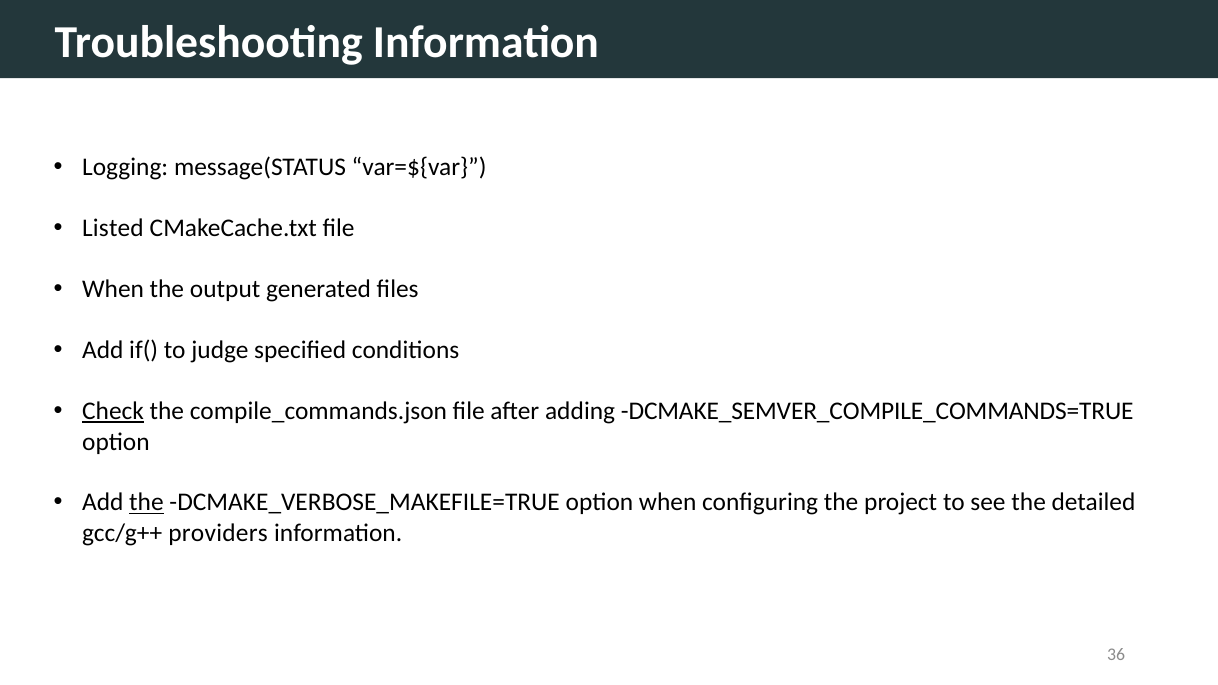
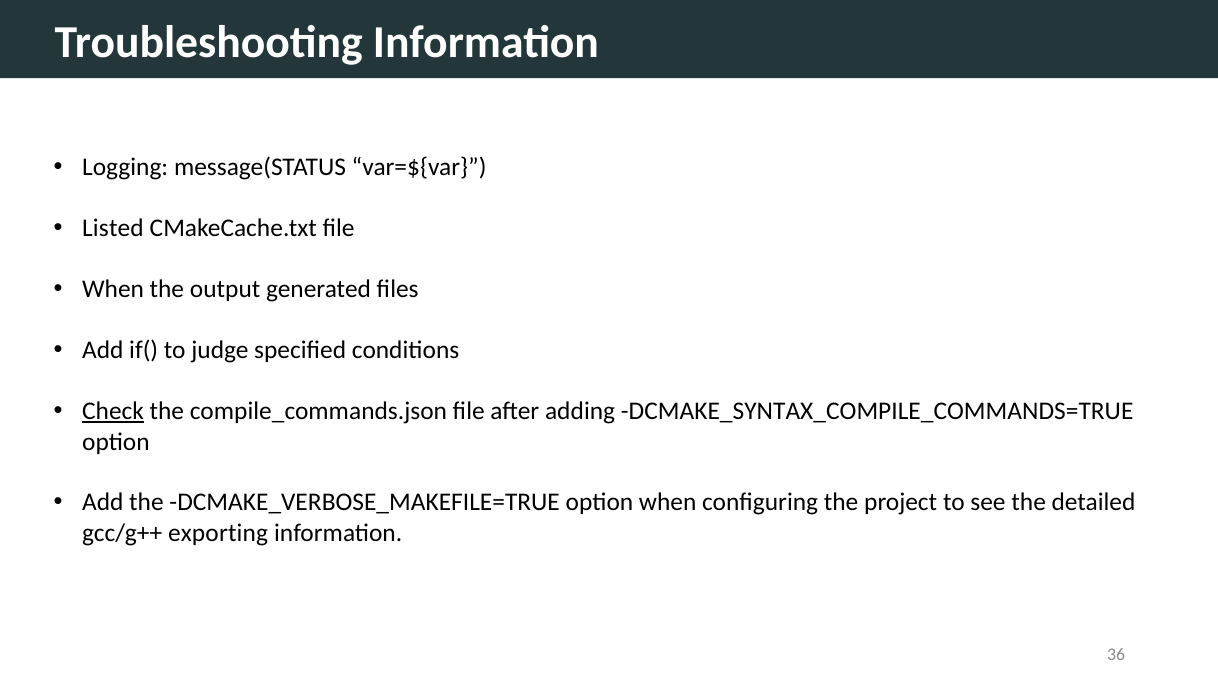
DCMAKE_SEMVER_COMPILE_COMMANDS=TRUE: DCMAKE_SEMVER_COMPILE_COMMANDS=TRUE -> DCMAKE_SYNTAX_COMPILE_COMMANDS=TRUE (877, 411)
the underline: present -> none (146, 503)
providers: providers -> exporting (218, 533)
